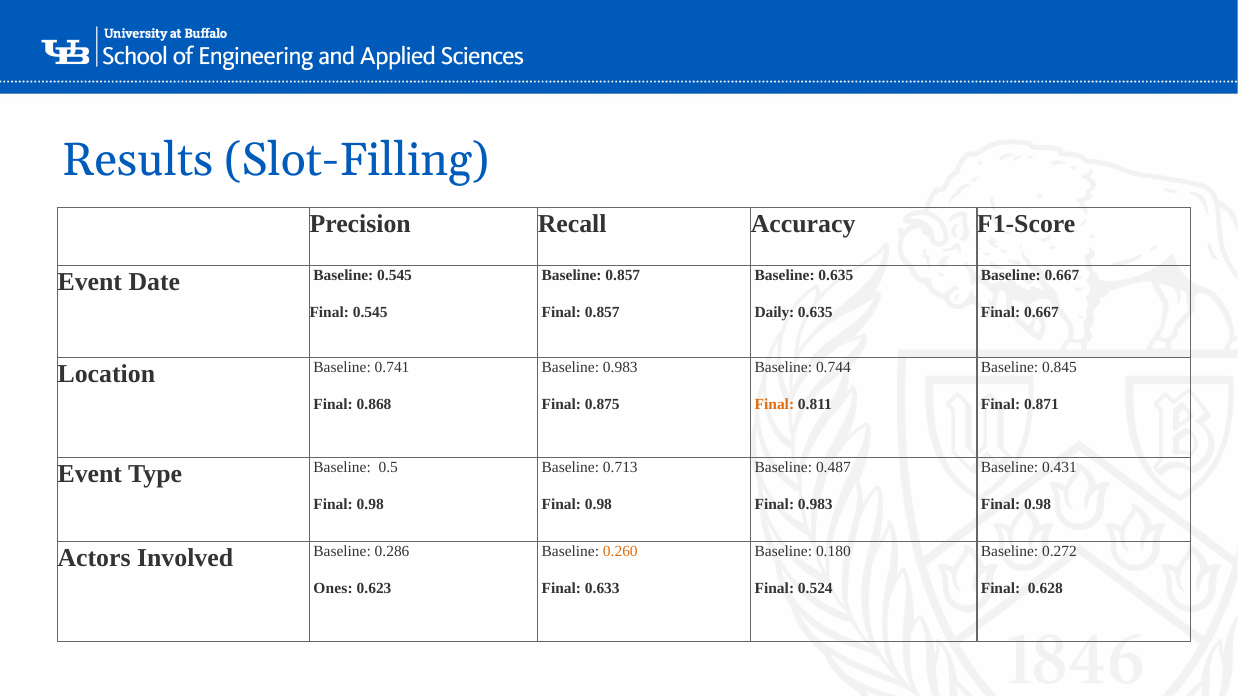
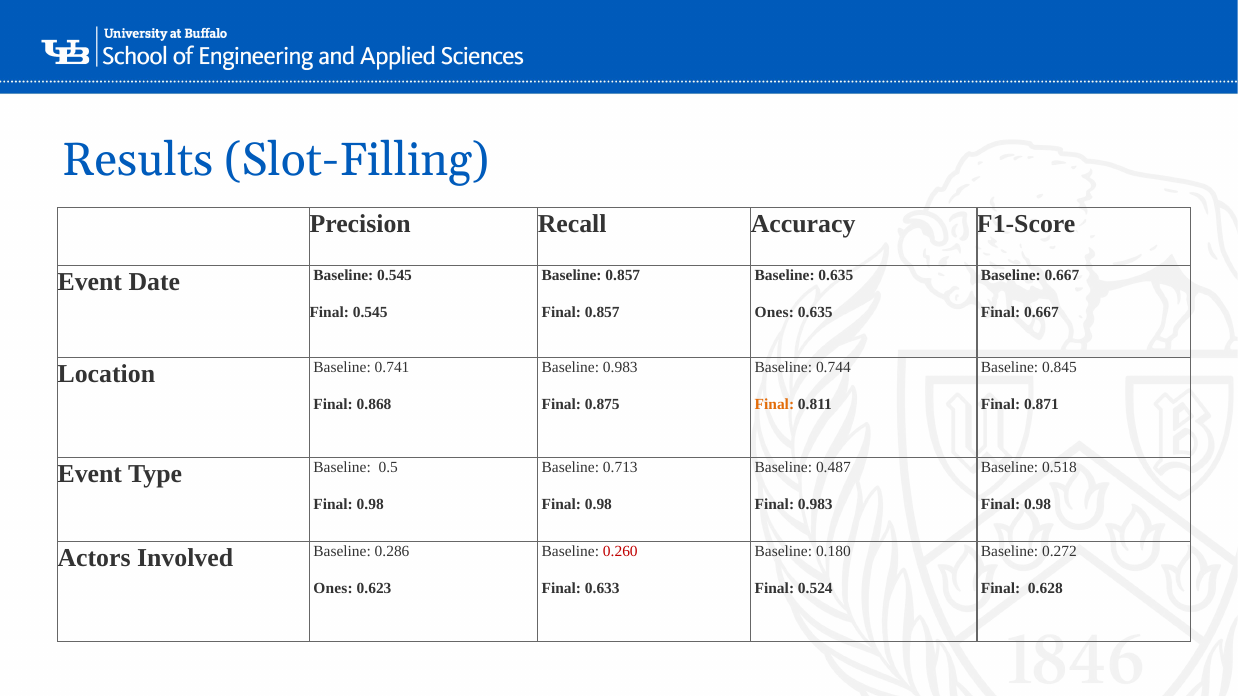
Daily: Daily -> Ones (774, 312)
0.431: 0.431 -> 0.518 (1060, 468)
0.260 colour: orange -> red (620, 552)
